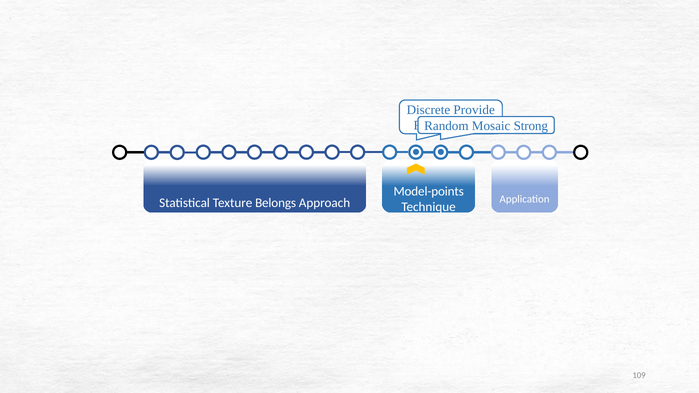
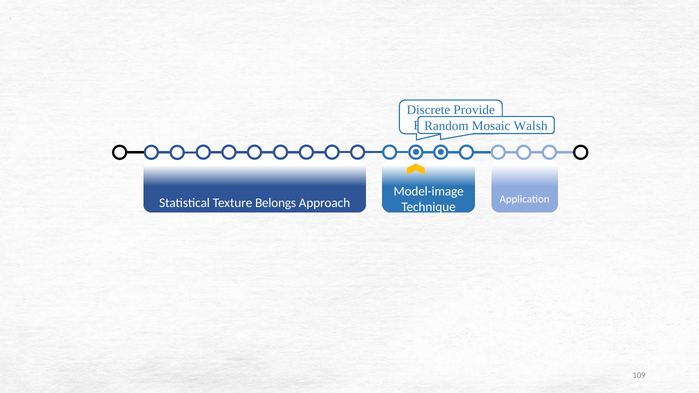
Strong: Strong -> Walsh (531, 126)
Model-points: Model-points -> Model-image (429, 191)
